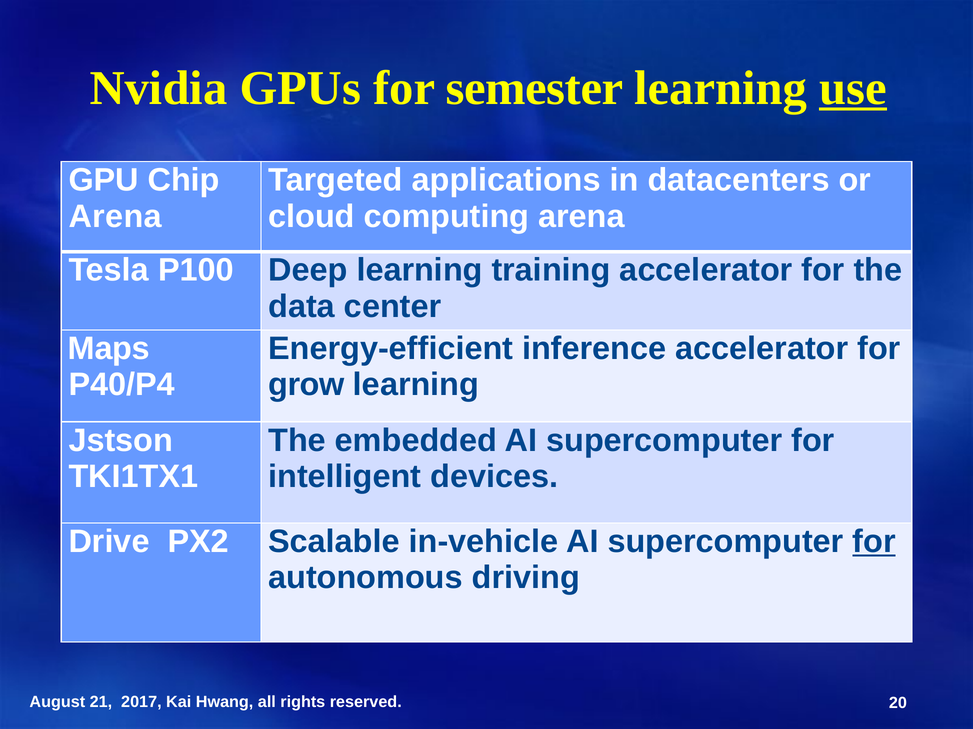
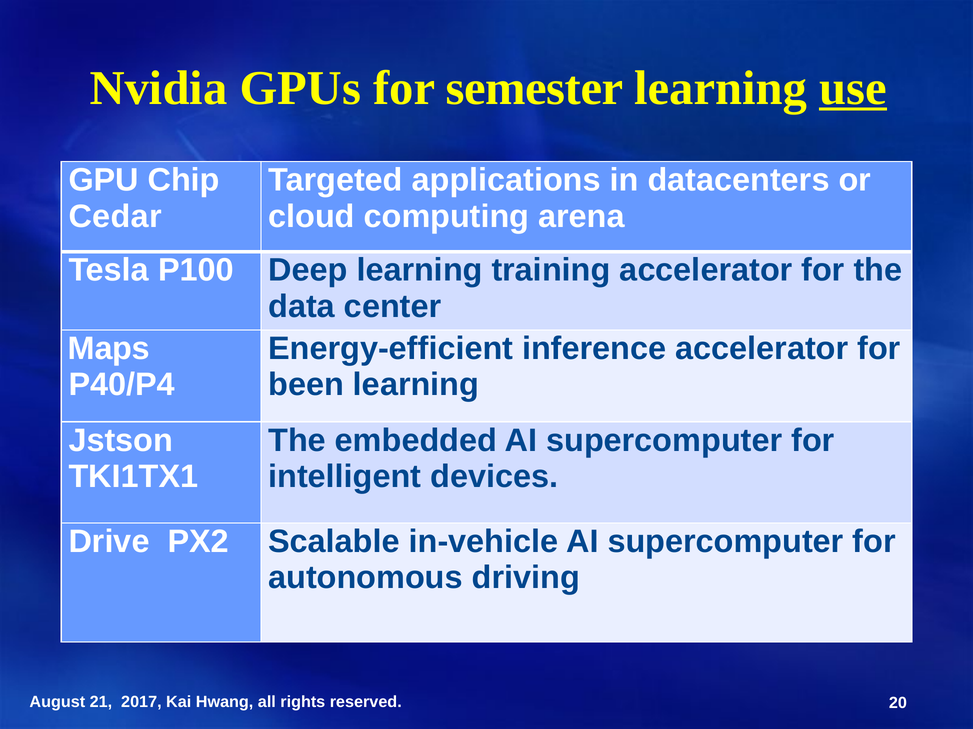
Arena: Arena -> Cedar (115, 217)
grow: grow -> been (306, 385)
for underline: present -> none (874, 542)
